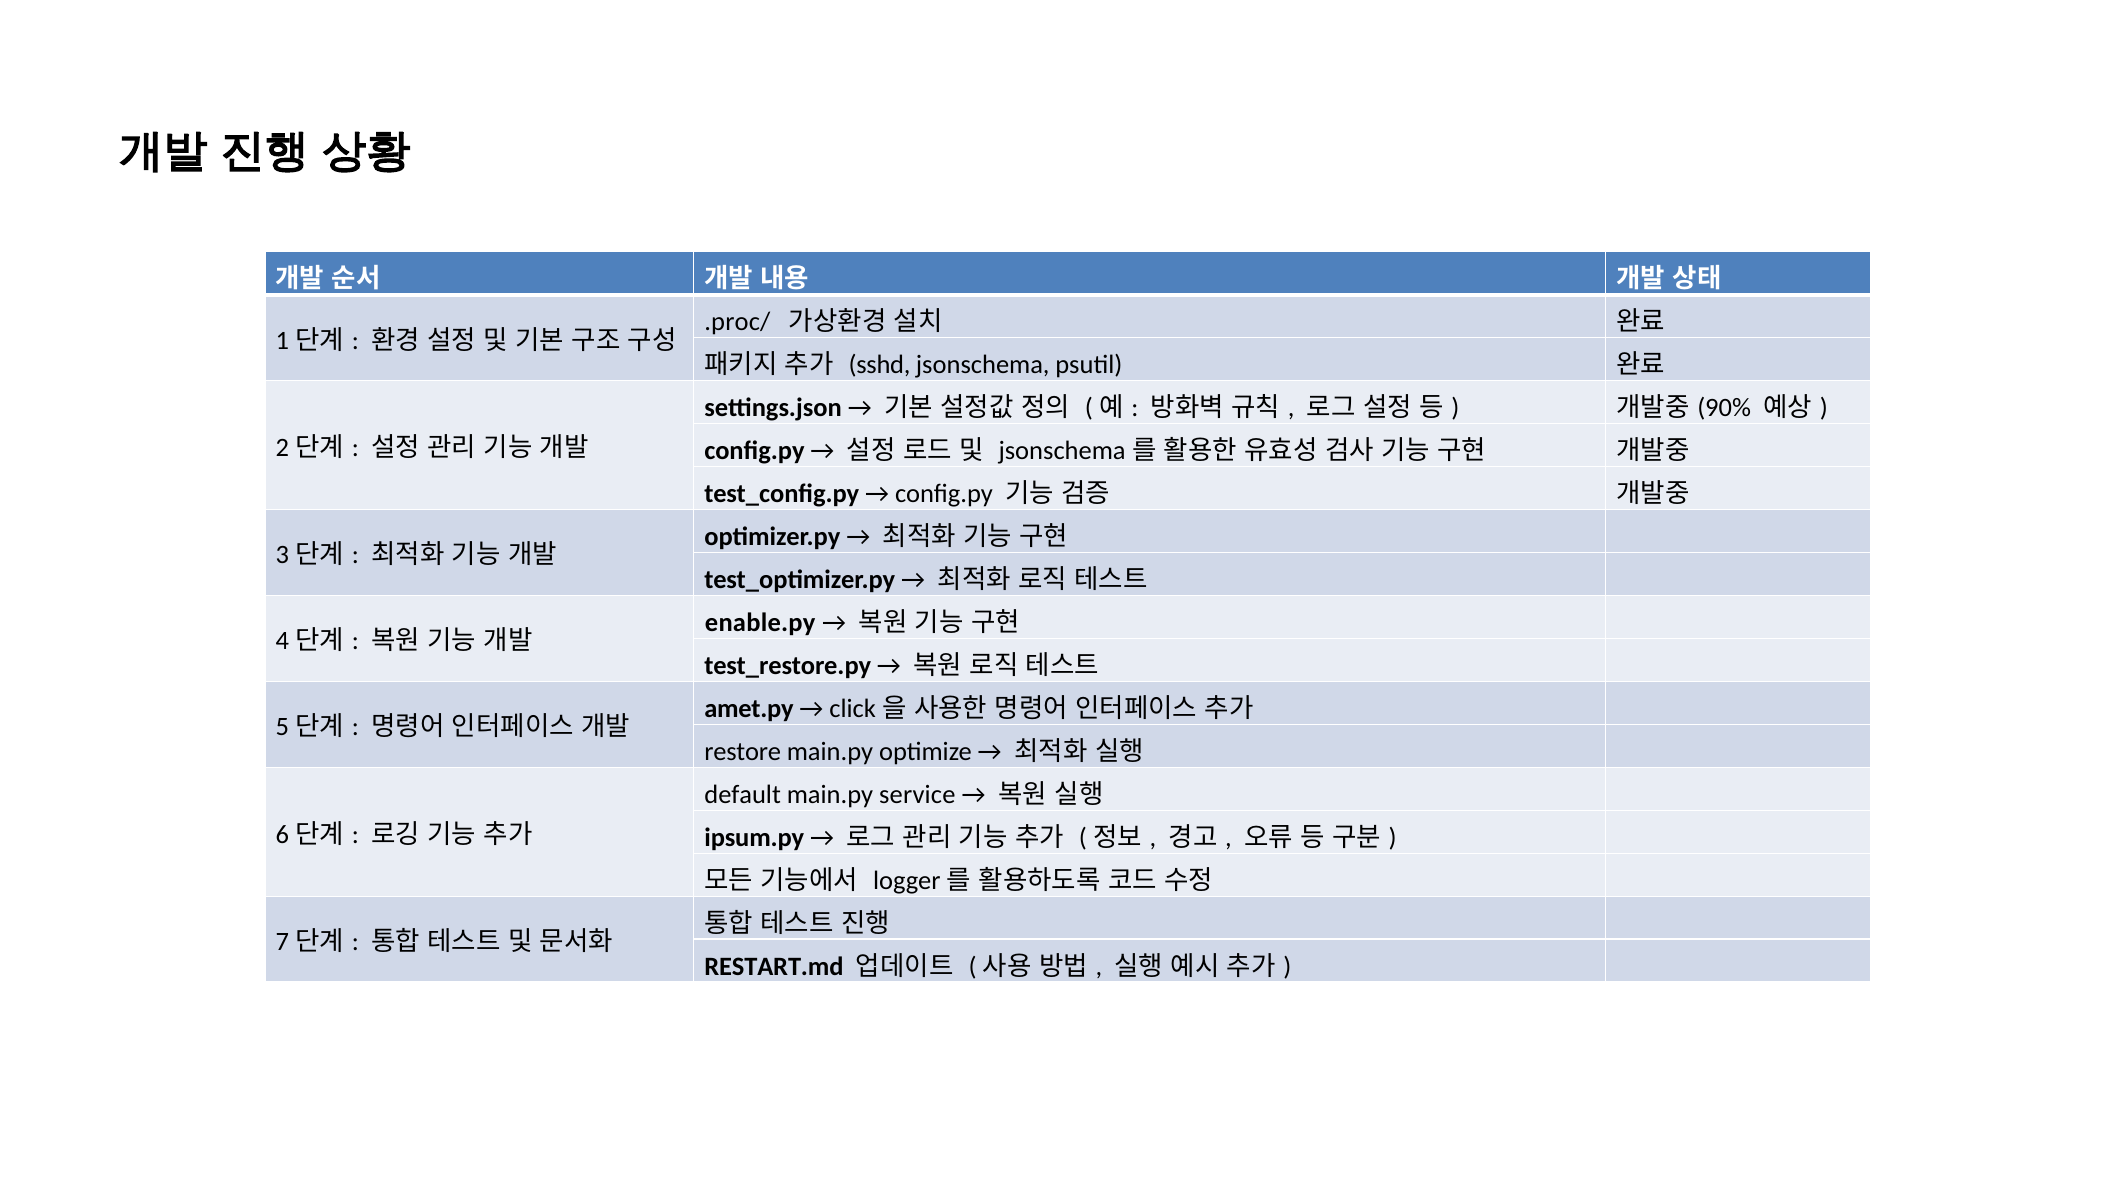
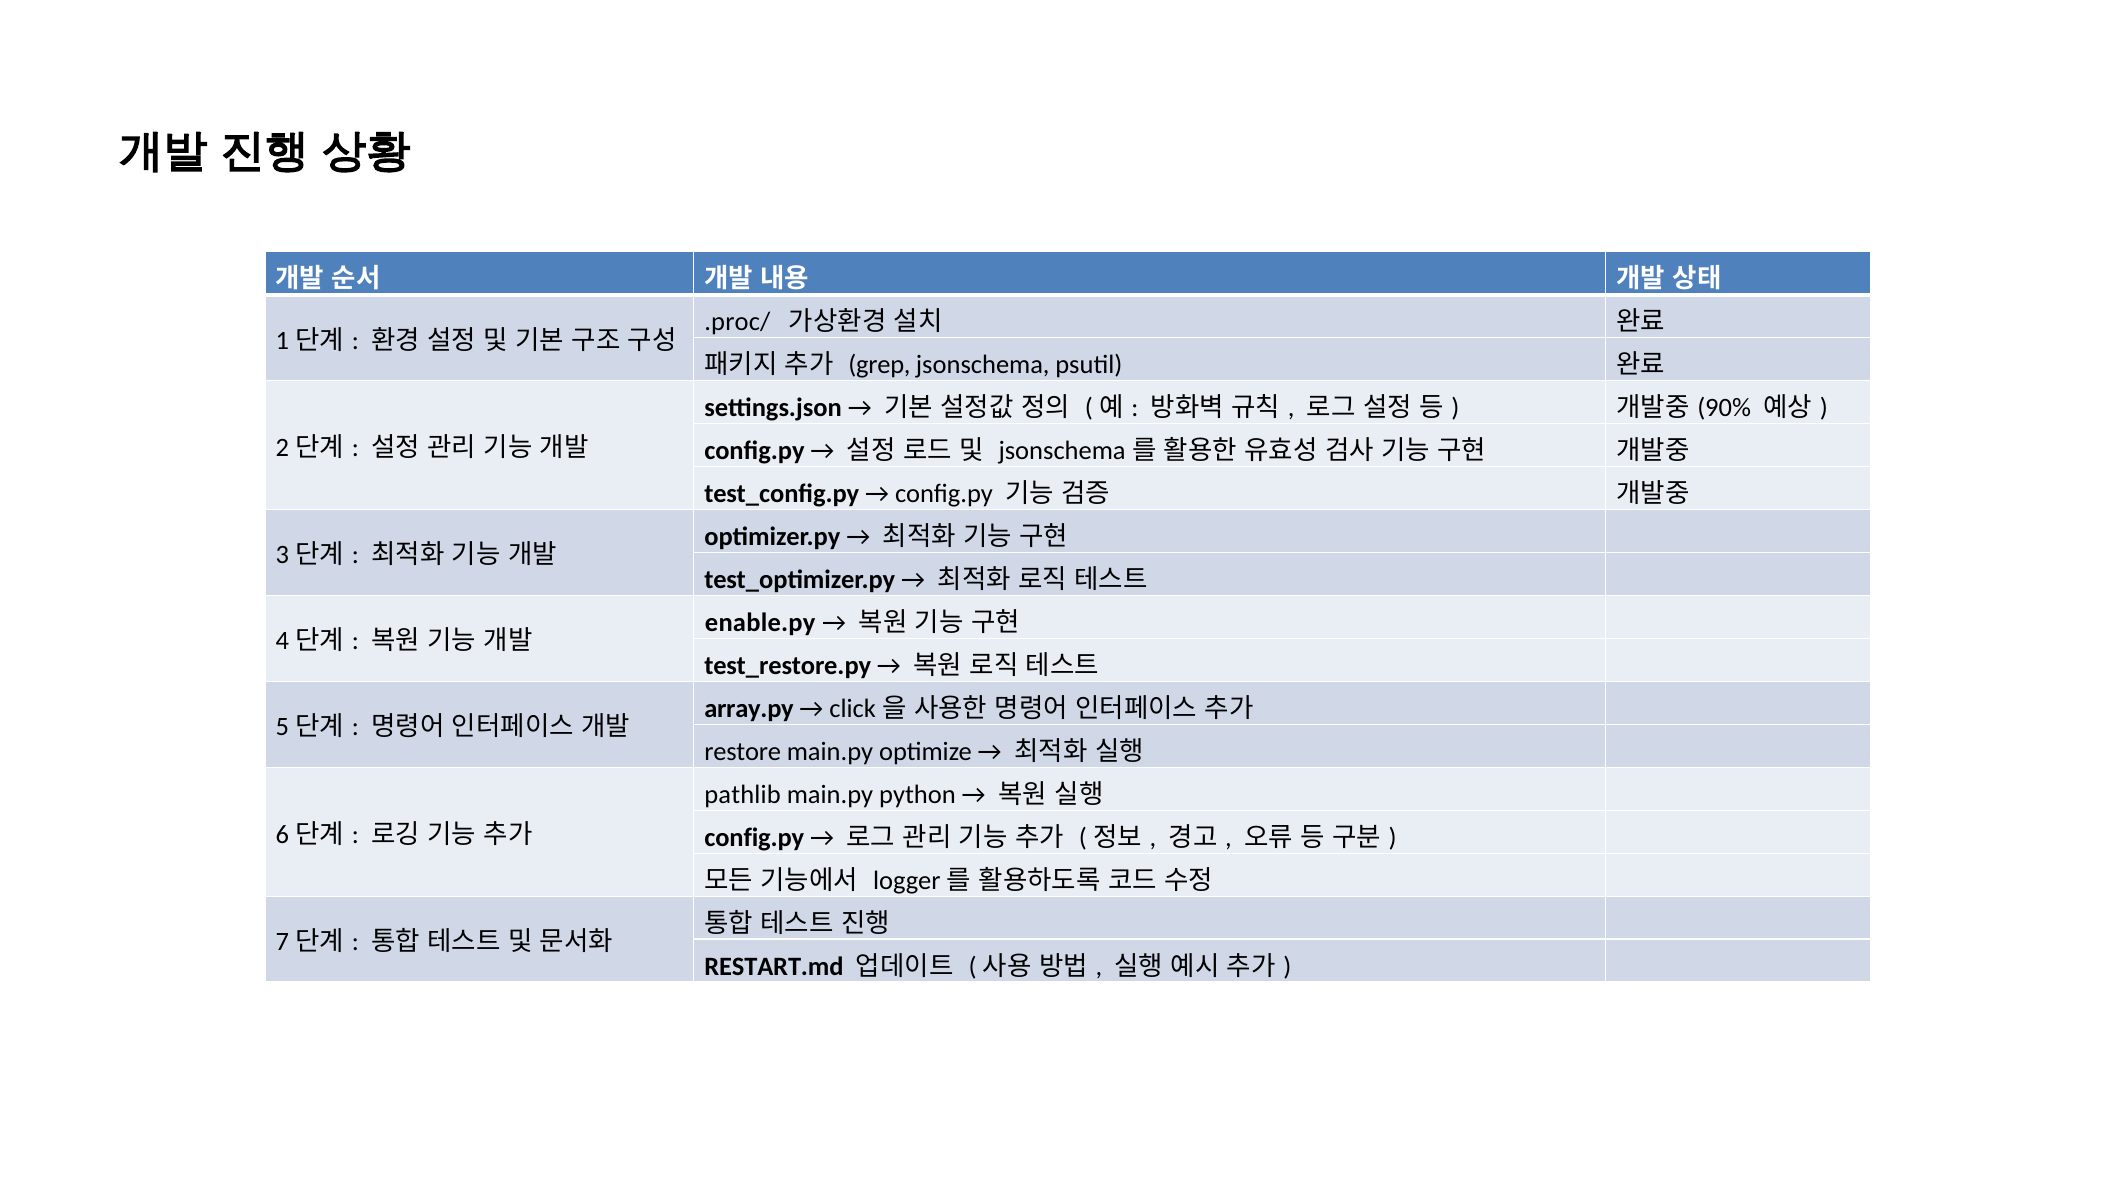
sshd: sshd -> grep (880, 365)
amet.py: amet.py -> array.py (749, 709)
default: default -> pathlib (743, 795)
service: service -> python (917, 795)
ipsum.py: ipsum.py -> config.py (754, 838)
